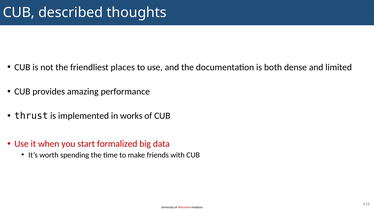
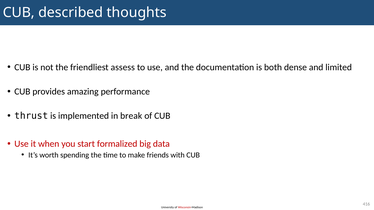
places: places -> assess (123, 67)
works: works -> break (131, 116)
